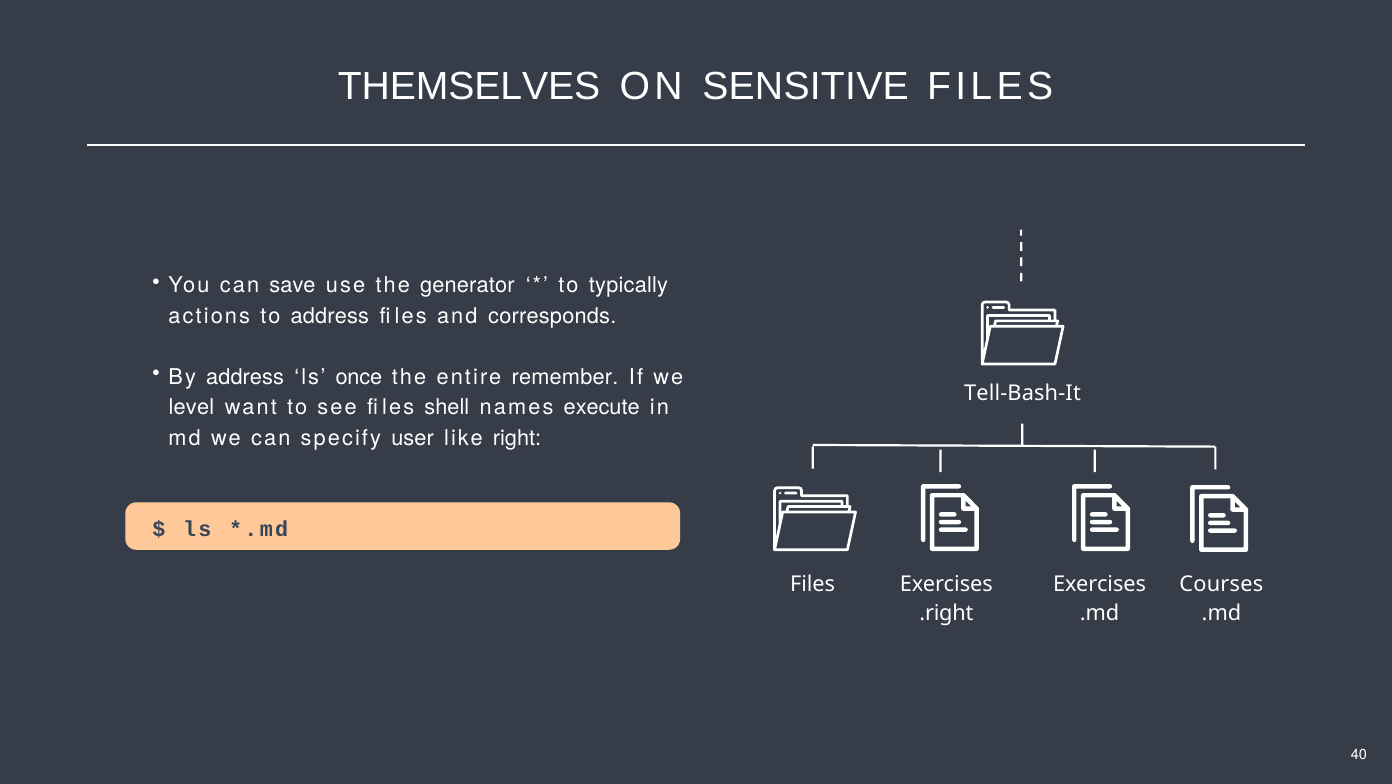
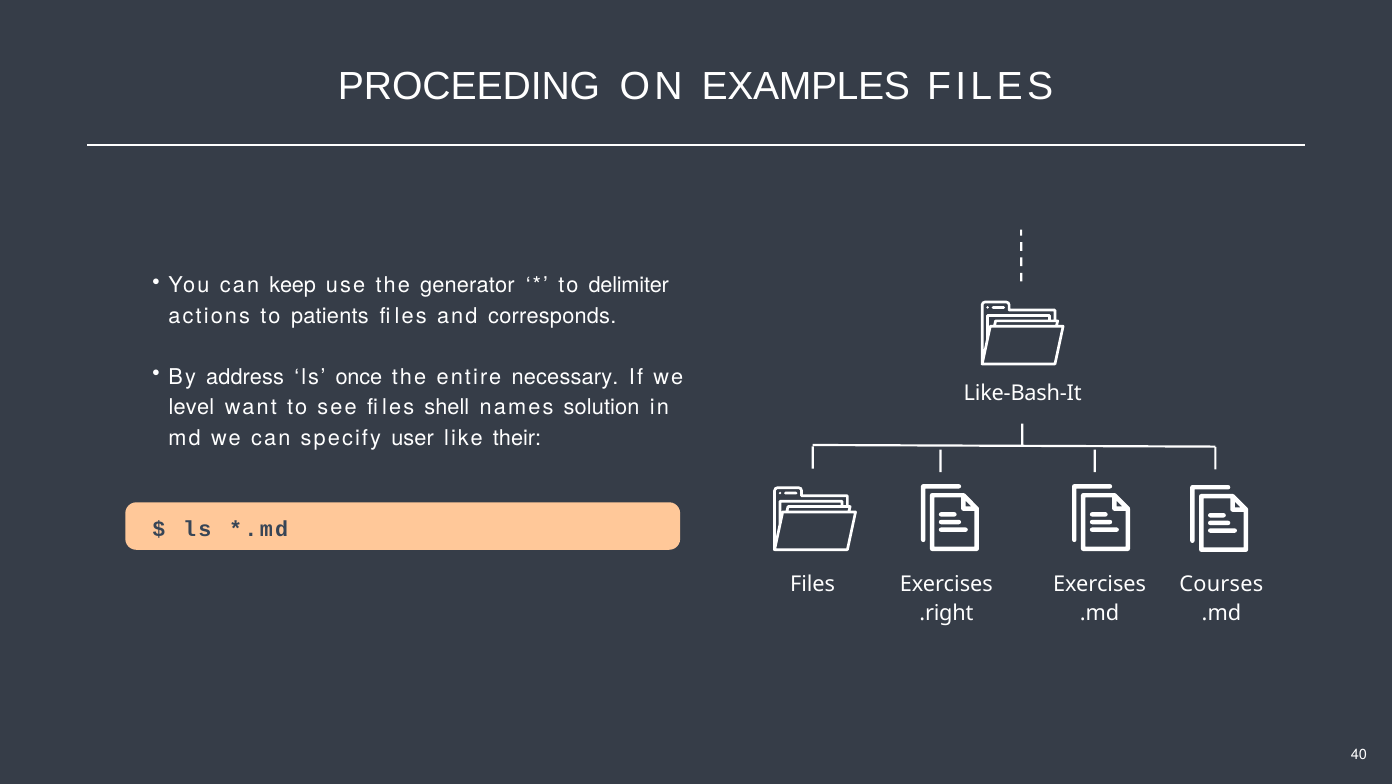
THEMSELVES: THEMSELVES -> PROCEEDING (469, 87)
SENSITIVE: SENSITIVE -> EXAMPLES (806, 87)
save: save -> keep (293, 286)
typically: typically -> delimiter (629, 286)
to address: address -> patients (330, 316)
remember: remember -> necessary (565, 377)
Tell-Bash-It: Tell-Bash-It -> Like-Bash-It (1023, 393)
execute: execute -> solution (602, 407)
right: right -> their (517, 438)
